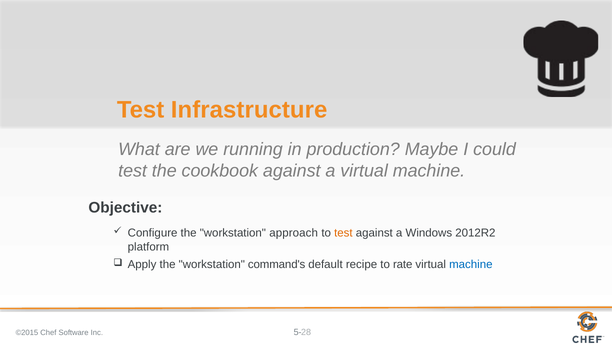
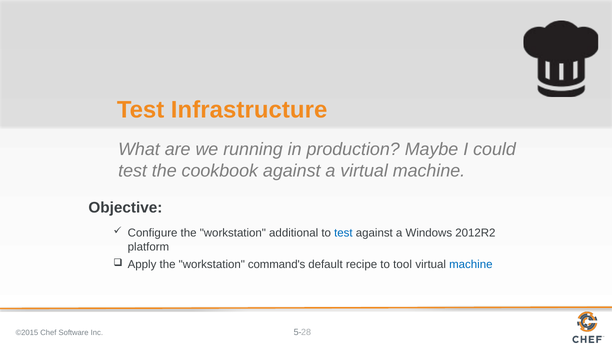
approach: approach -> additional (294, 233)
test colour: orange -> blue (343, 233)
rate: rate -> tool (403, 265)
